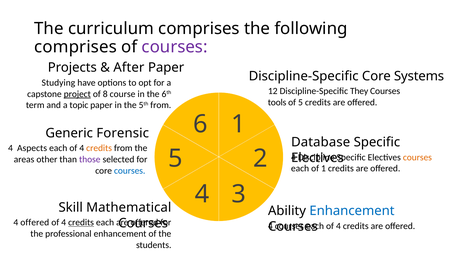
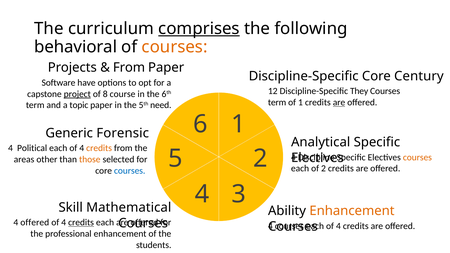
comprises underline: none -> present (199, 29)
comprises: comprises -> behavioral (76, 47)
courses colour: purple -> orange (175, 47)
After: After -> From (129, 68)
Systems: Systems -> Century (419, 76)
Studying: Studying -> Software (58, 83)
tools: tools -> term (277, 103)
of 5: 5 -> 1 (300, 103)
are underline: none -> present (339, 103)
5th from: from -> need (161, 105)
Database: Database -> Analytical (321, 142)
Aspects: Aspects -> Political (32, 148)
those colour: purple -> orange (90, 160)
of 1: 1 -> 2 (324, 169)
Enhancement colour: blue -> orange (352, 211)
